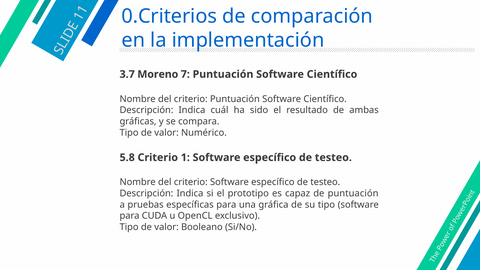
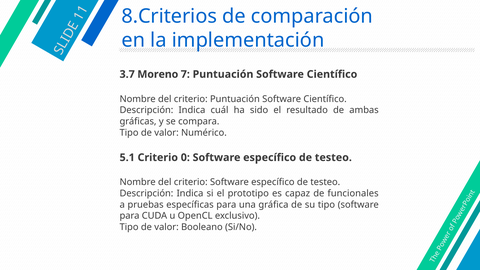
0.Criterios: 0.Criterios -> 8.Criterios (169, 16)
5.8: 5.8 -> 5.1 (127, 158)
Criterio 1: 1 -> 0 (185, 158)
de puntuación: puntuación -> funcionales (353, 193)
